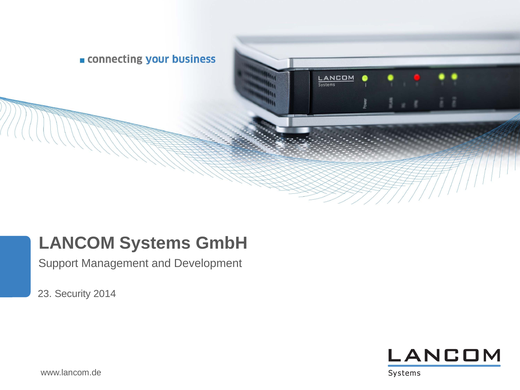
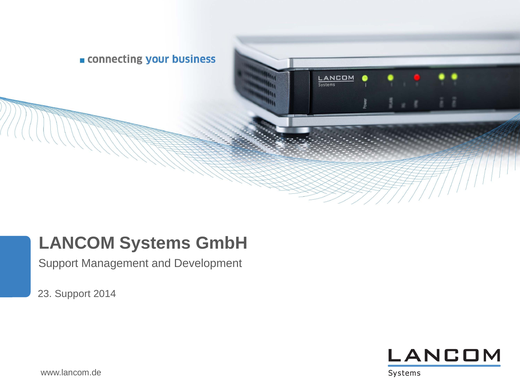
23 Security: Security -> Support (73, 294)
